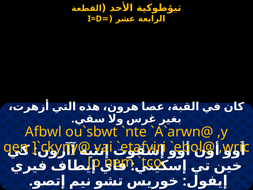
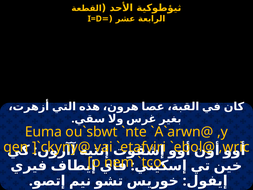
Afbwl: Afbwl -> Euma (43, 132)
